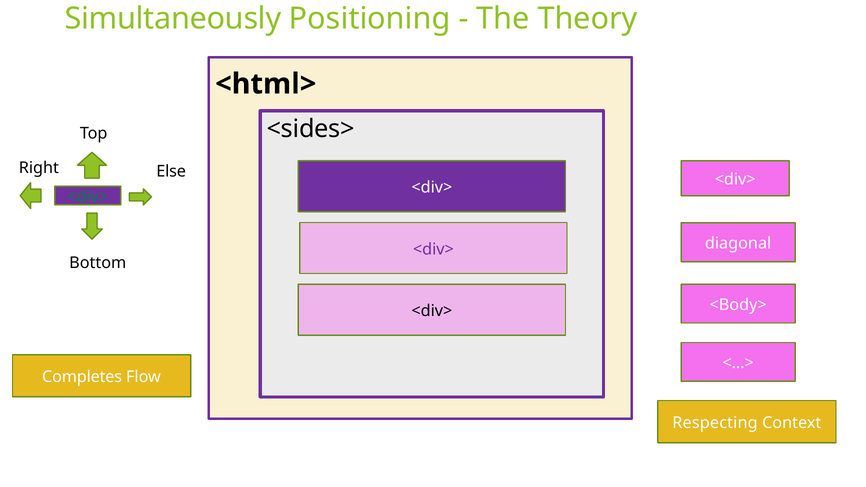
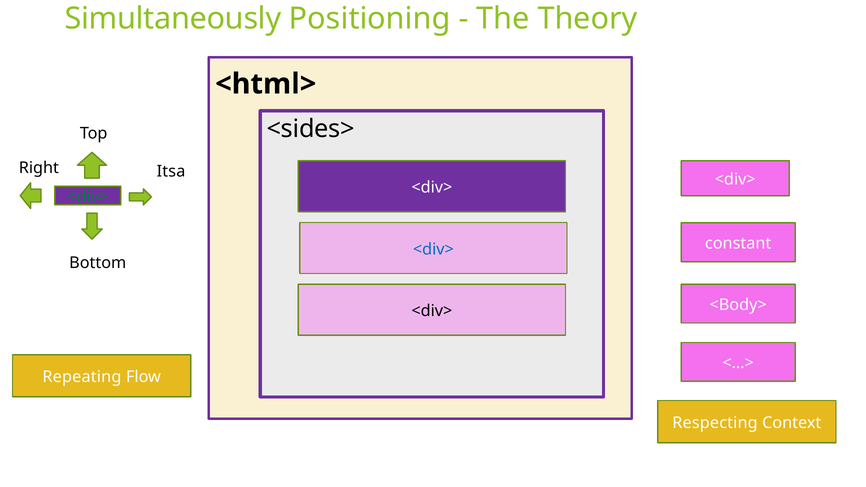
Else: Else -> Itsa (171, 171)
diagonal: diagonal -> constant (738, 243)
<div> colour: purple -> blue (433, 249)
Completes: Completes -> Repeating (82, 377)
